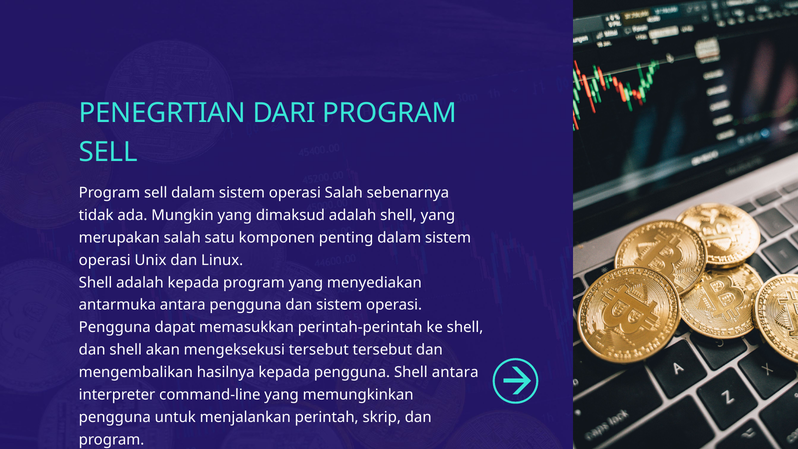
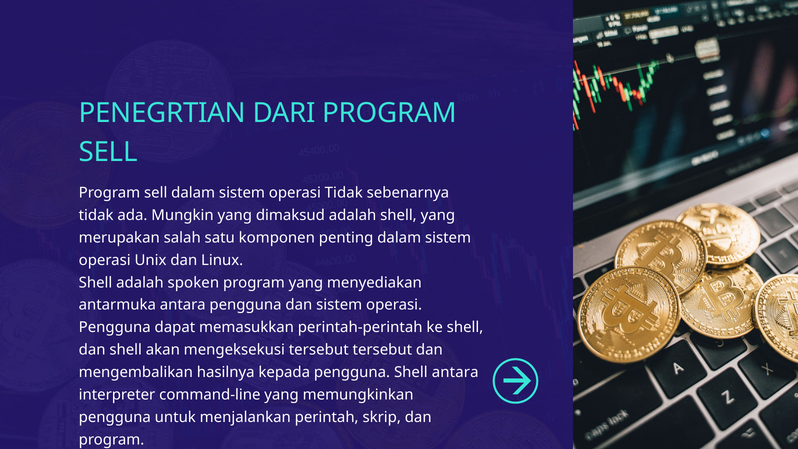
operasi Salah: Salah -> Tidak (344, 193)
adalah kepada: kepada -> spoken (193, 283)
